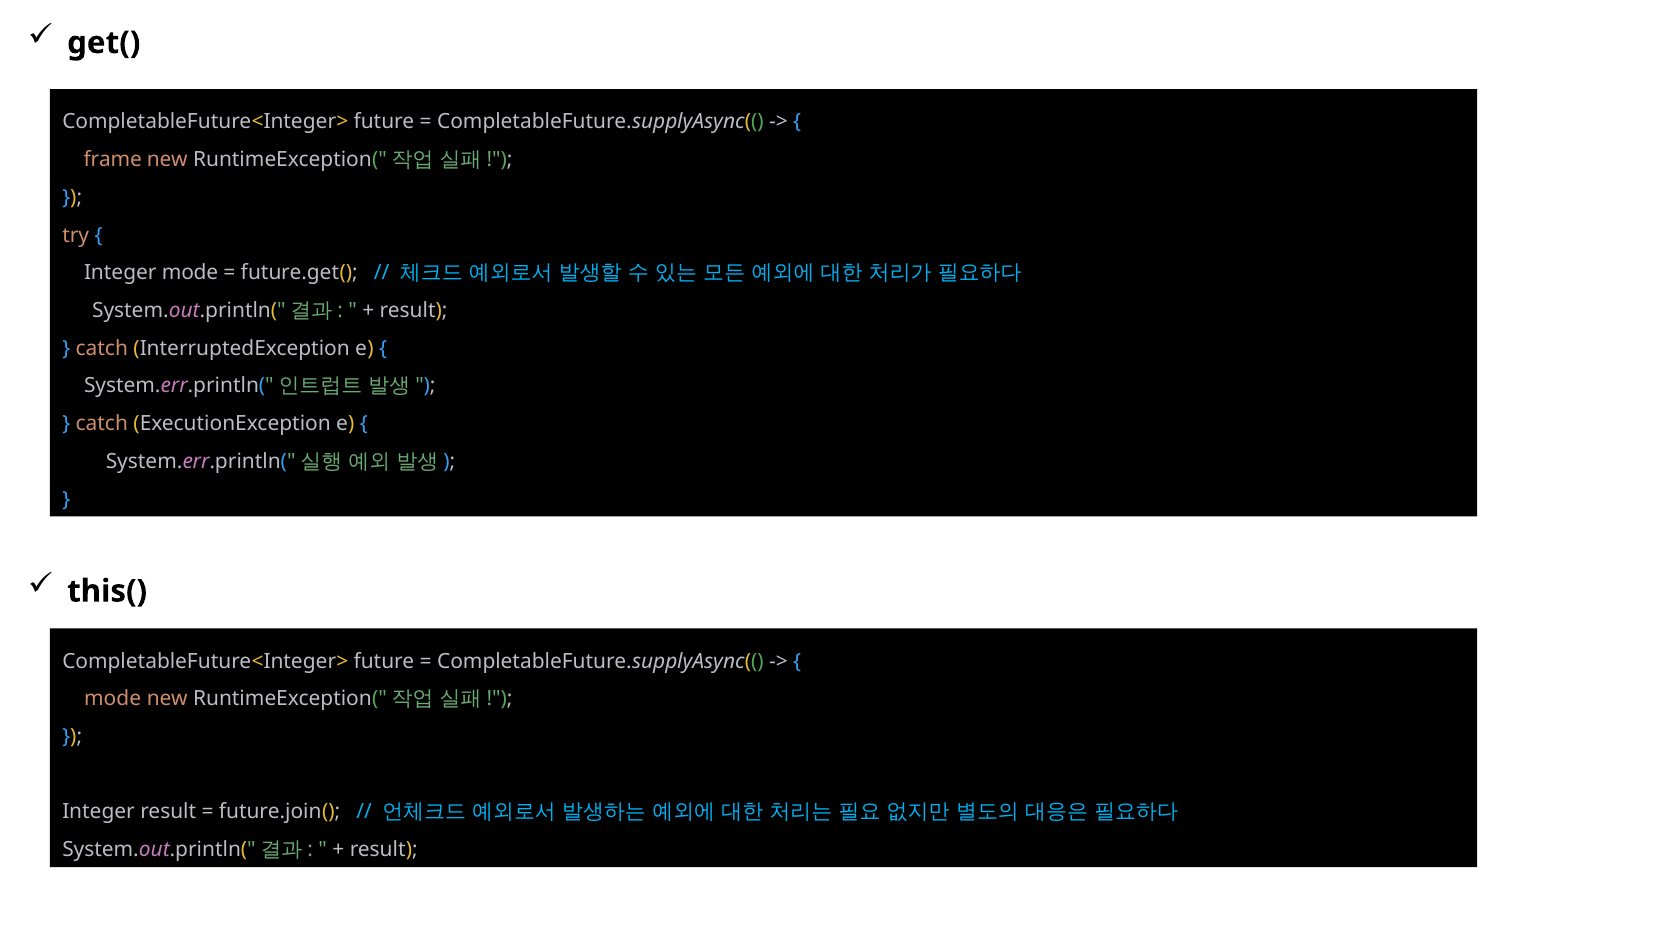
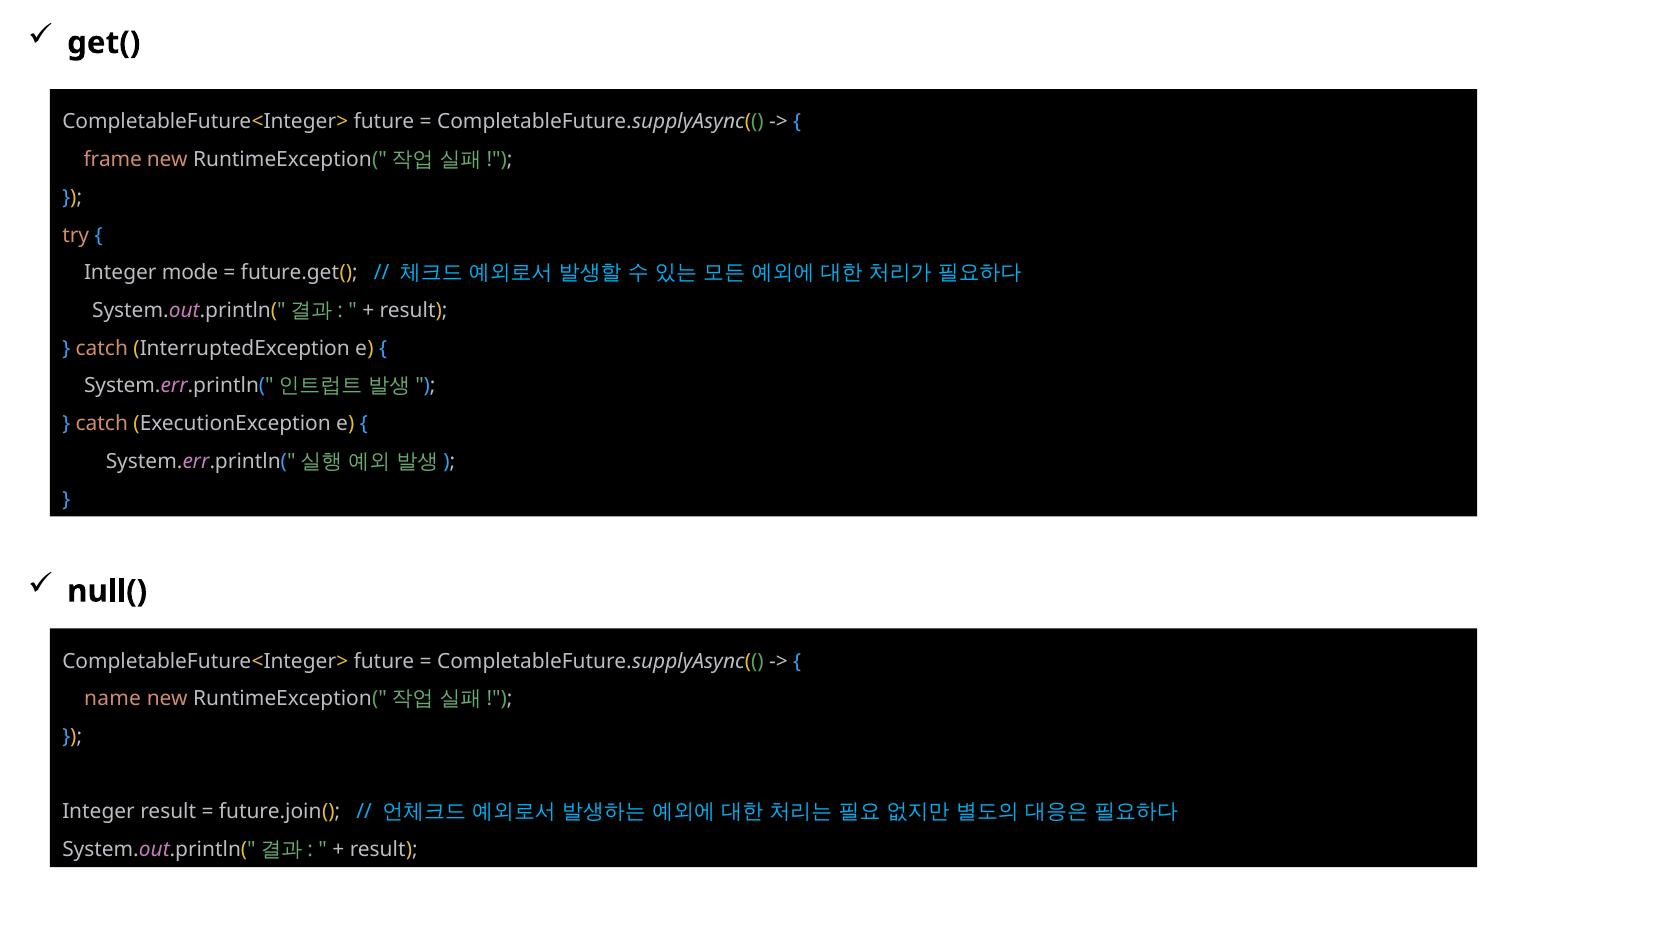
this(: this( -> null( (107, 591)
mode: mode -> name (113, 699)
